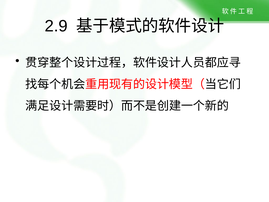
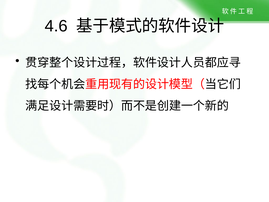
2.9: 2.9 -> 4.6 (56, 26)
